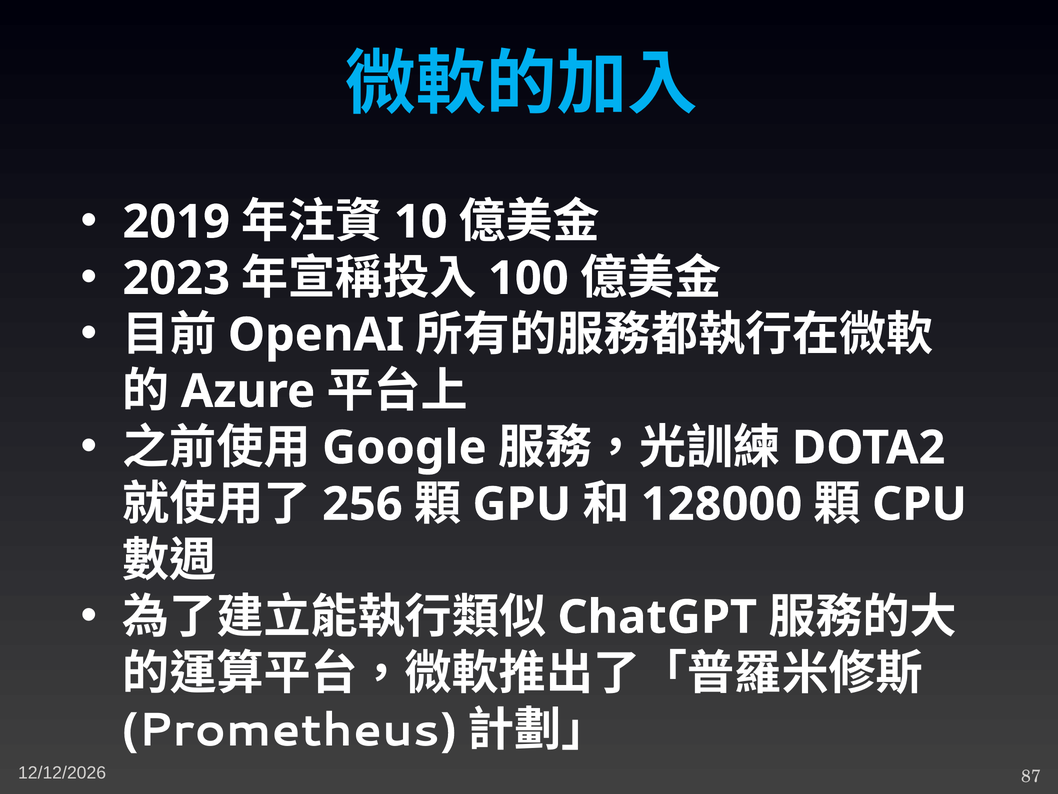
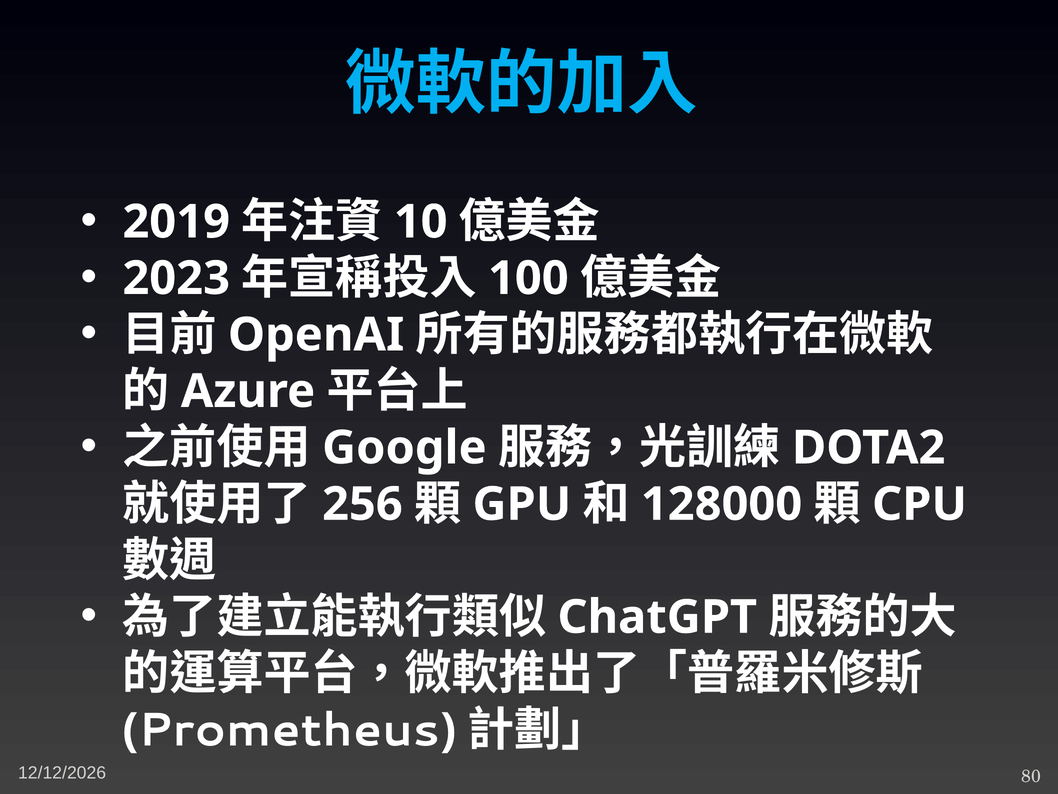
87: 87 -> 80 (1031, 776)
